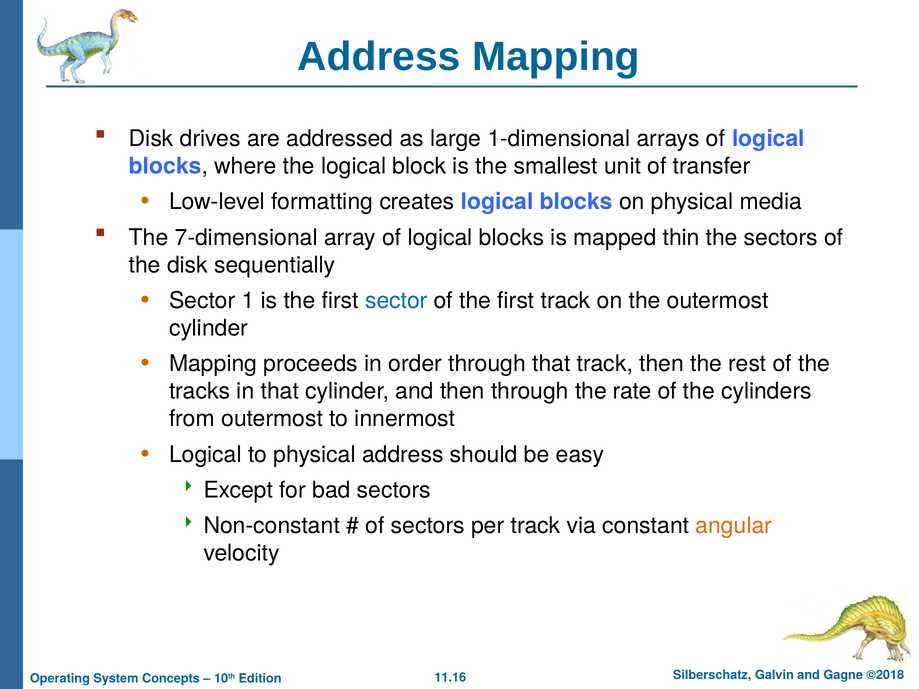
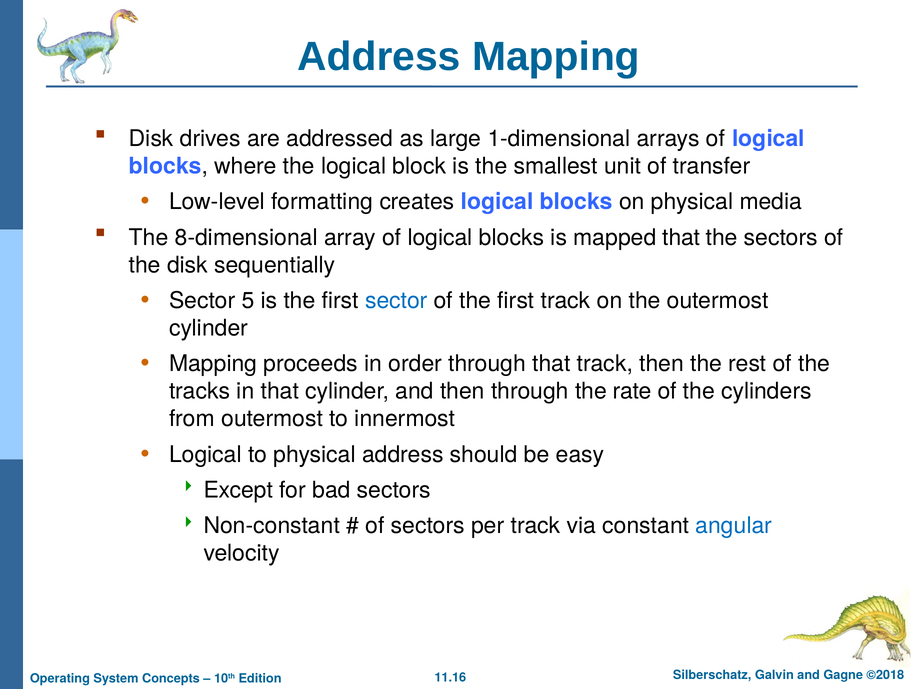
7-dimensional: 7-dimensional -> 8-dimensional (246, 238)
mapped thin: thin -> that (681, 238)
1: 1 -> 5 (248, 301)
angular colour: orange -> blue (734, 526)
